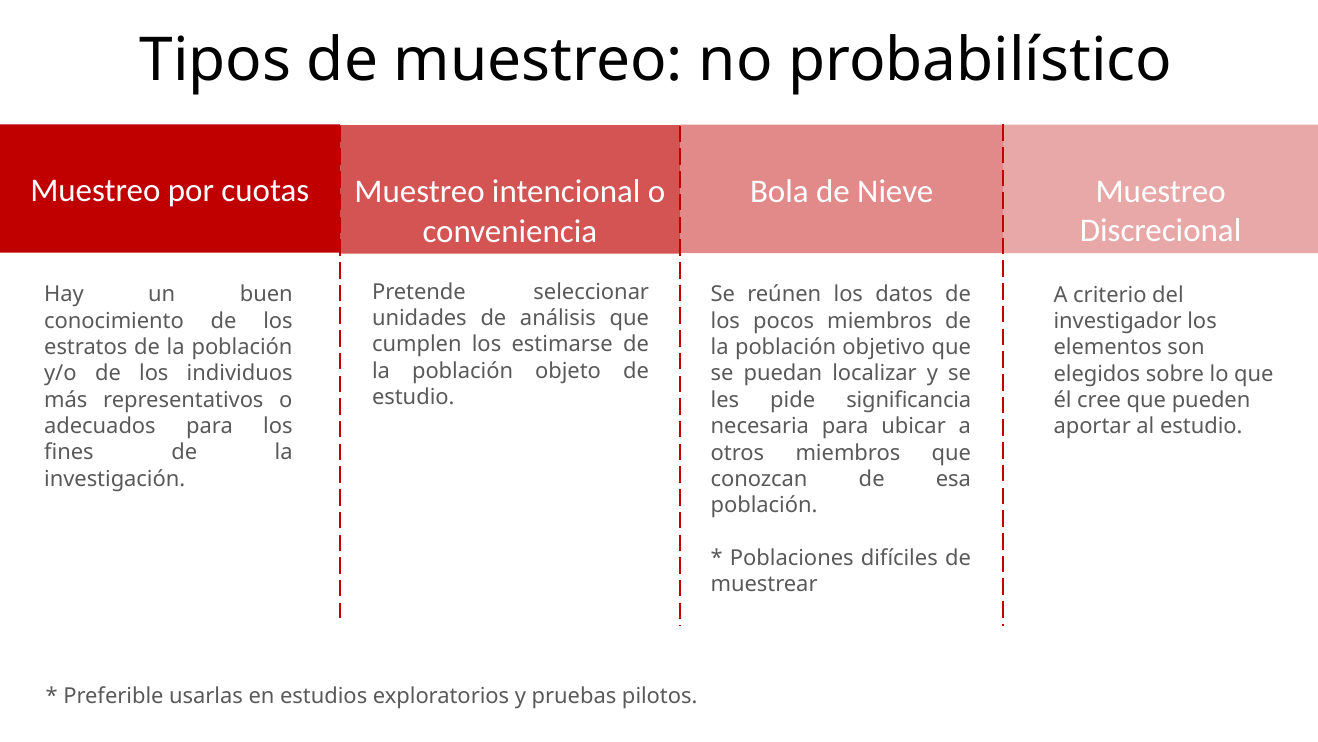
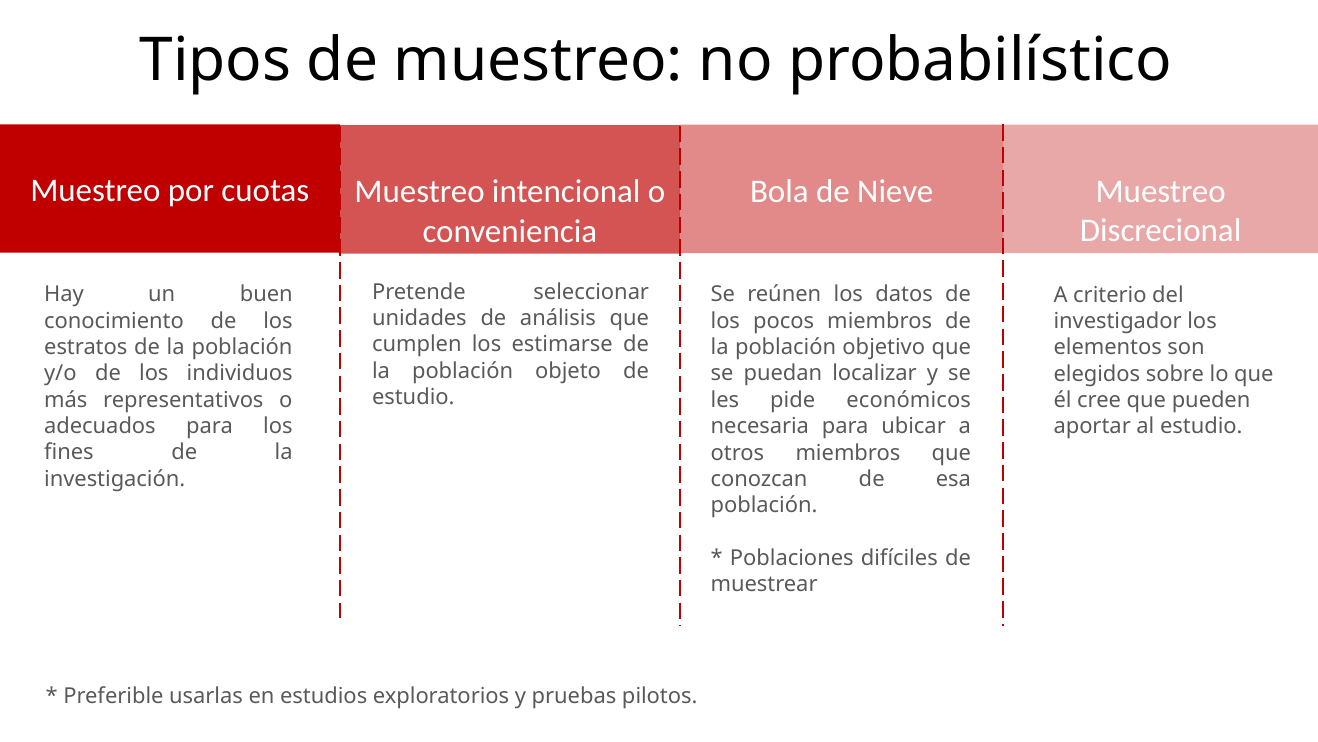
significancia: significancia -> económicos (909, 400)
